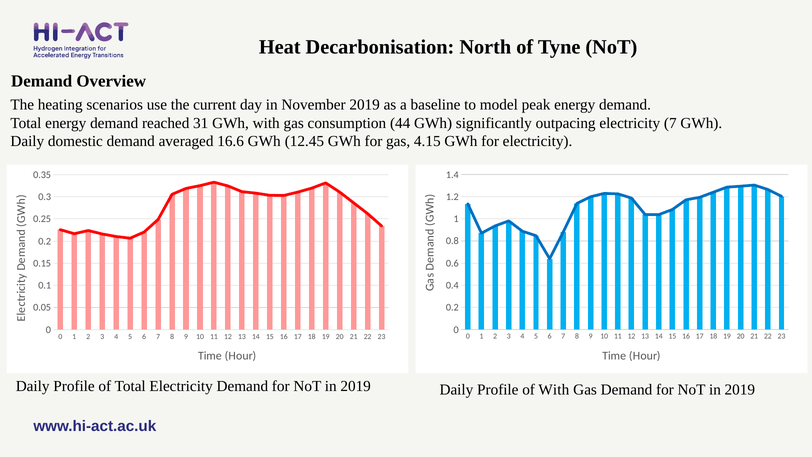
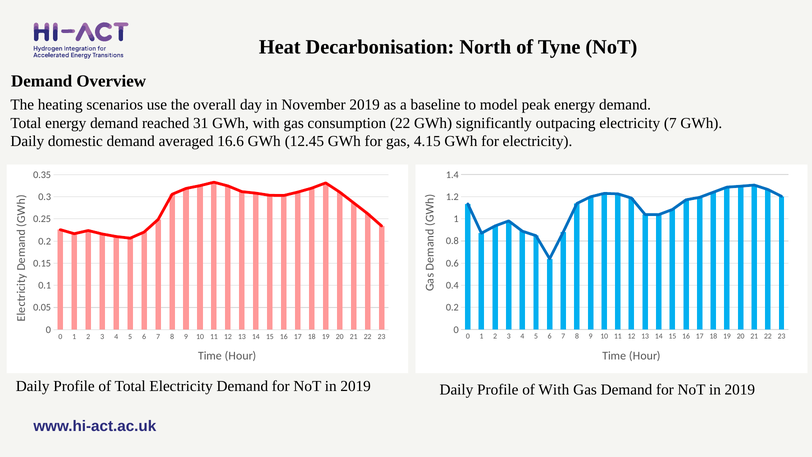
current: current -> overall (215, 105)
consumption 44: 44 -> 22 (400, 123)
